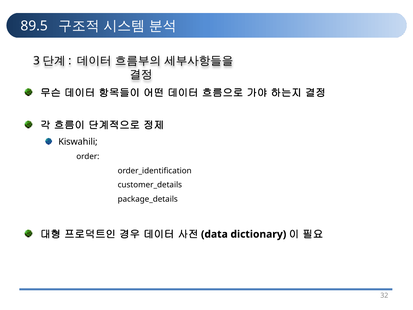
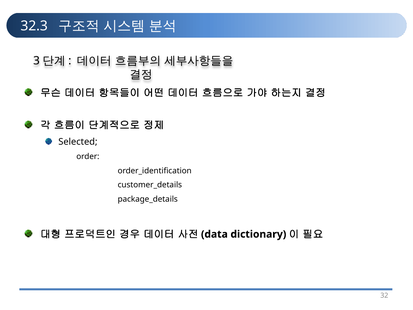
89.5: 89.5 -> 32.3 (34, 26)
Kiswahili: Kiswahili -> Selected (78, 142)
